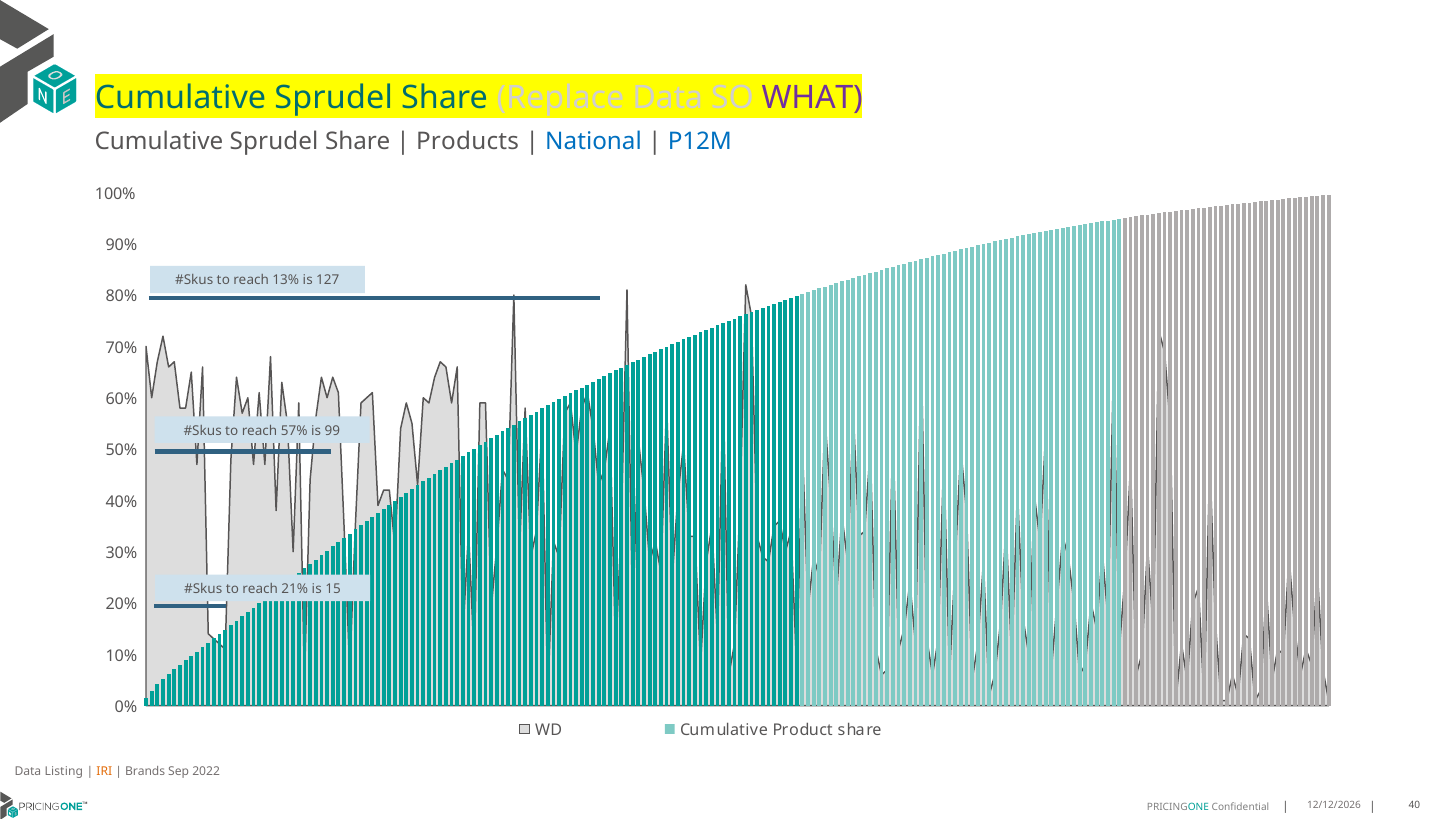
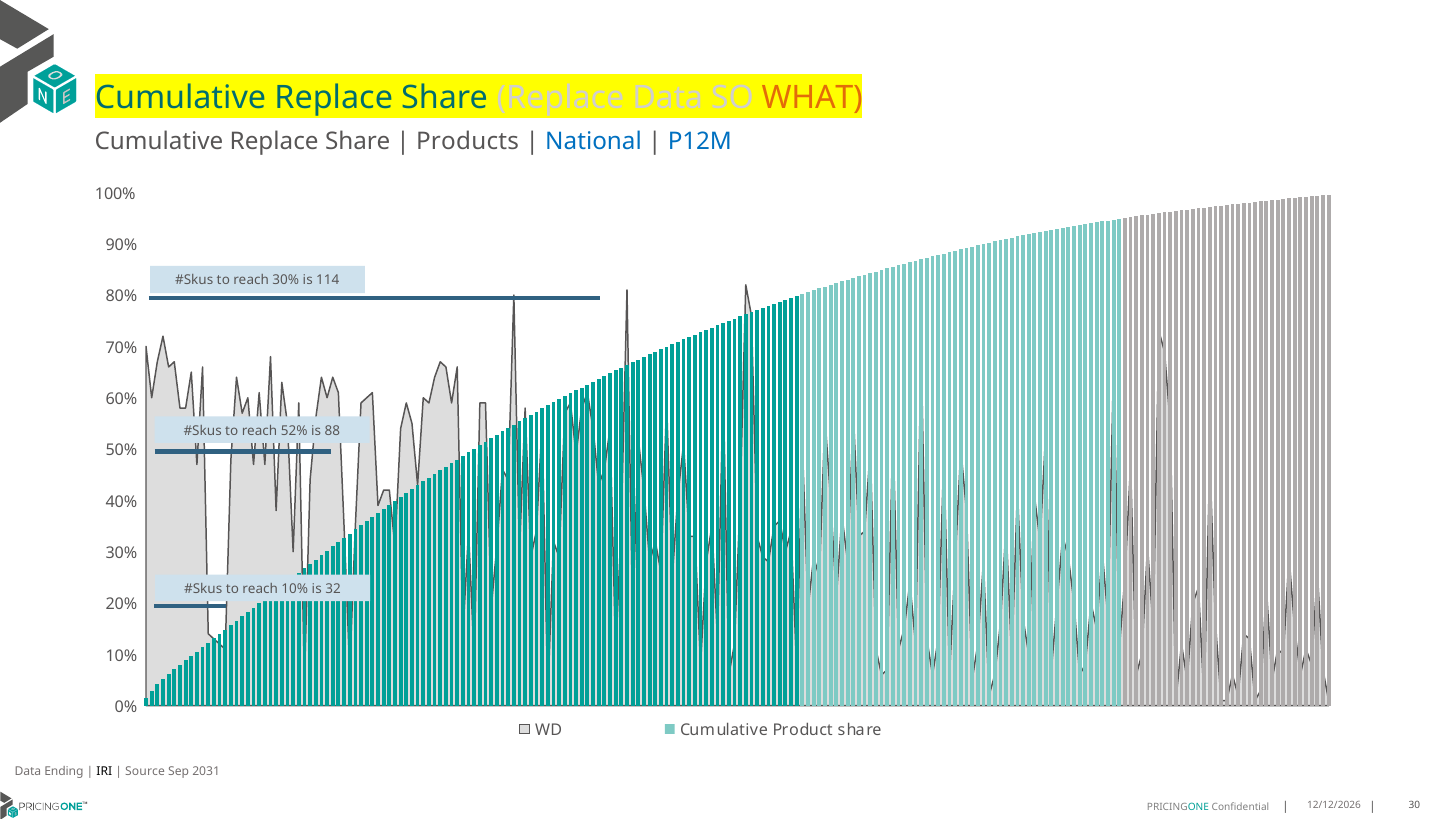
Sprudel: Sprudel -> Replace (334, 98)
WHAT colour: purple -> orange (812, 98)
Sprudel: Sprudel -> Replace (274, 142)
reach 13%: 13% -> 30% (286, 280)
127: 127 -> 114 (328, 280)
57%: 57% -> 52% (294, 431)
99: 99 -> 88 (332, 431)
reach 21%: 21% -> 10% (295, 589)
15: 15 -> 32 (333, 589)
Listing: Listing -> Ending (64, 771)
IRI colour: orange -> black (104, 771)
Brands: Brands -> Source (145, 771)
2022: 2022 -> 2031 (206, 771)
40: 40 -> 30 (1414, 805)
